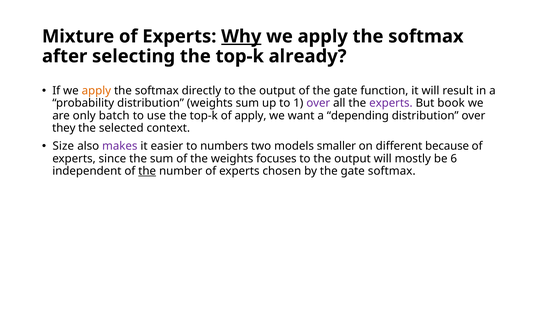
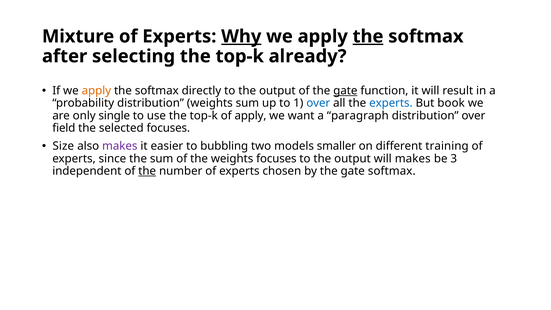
the underline: none -> present (368, 36)
gate underline: none -> present (345, 91)
over colour: purple -> blue (318, 103)
experts colour: purple -> blue (391, 103)
batch: batch -> single (114, 116)
depending: depending -> paragraph (358, 116)
they: they -> field (64, 128)
selected context: context -> focuses (168, 128)
numbers: numbers -> bubbling (224, 146)
because: because -> training (447, 146)
will mostly: mostly -> makes (413, 159)
6: 6 -> 3 (454, 159)
